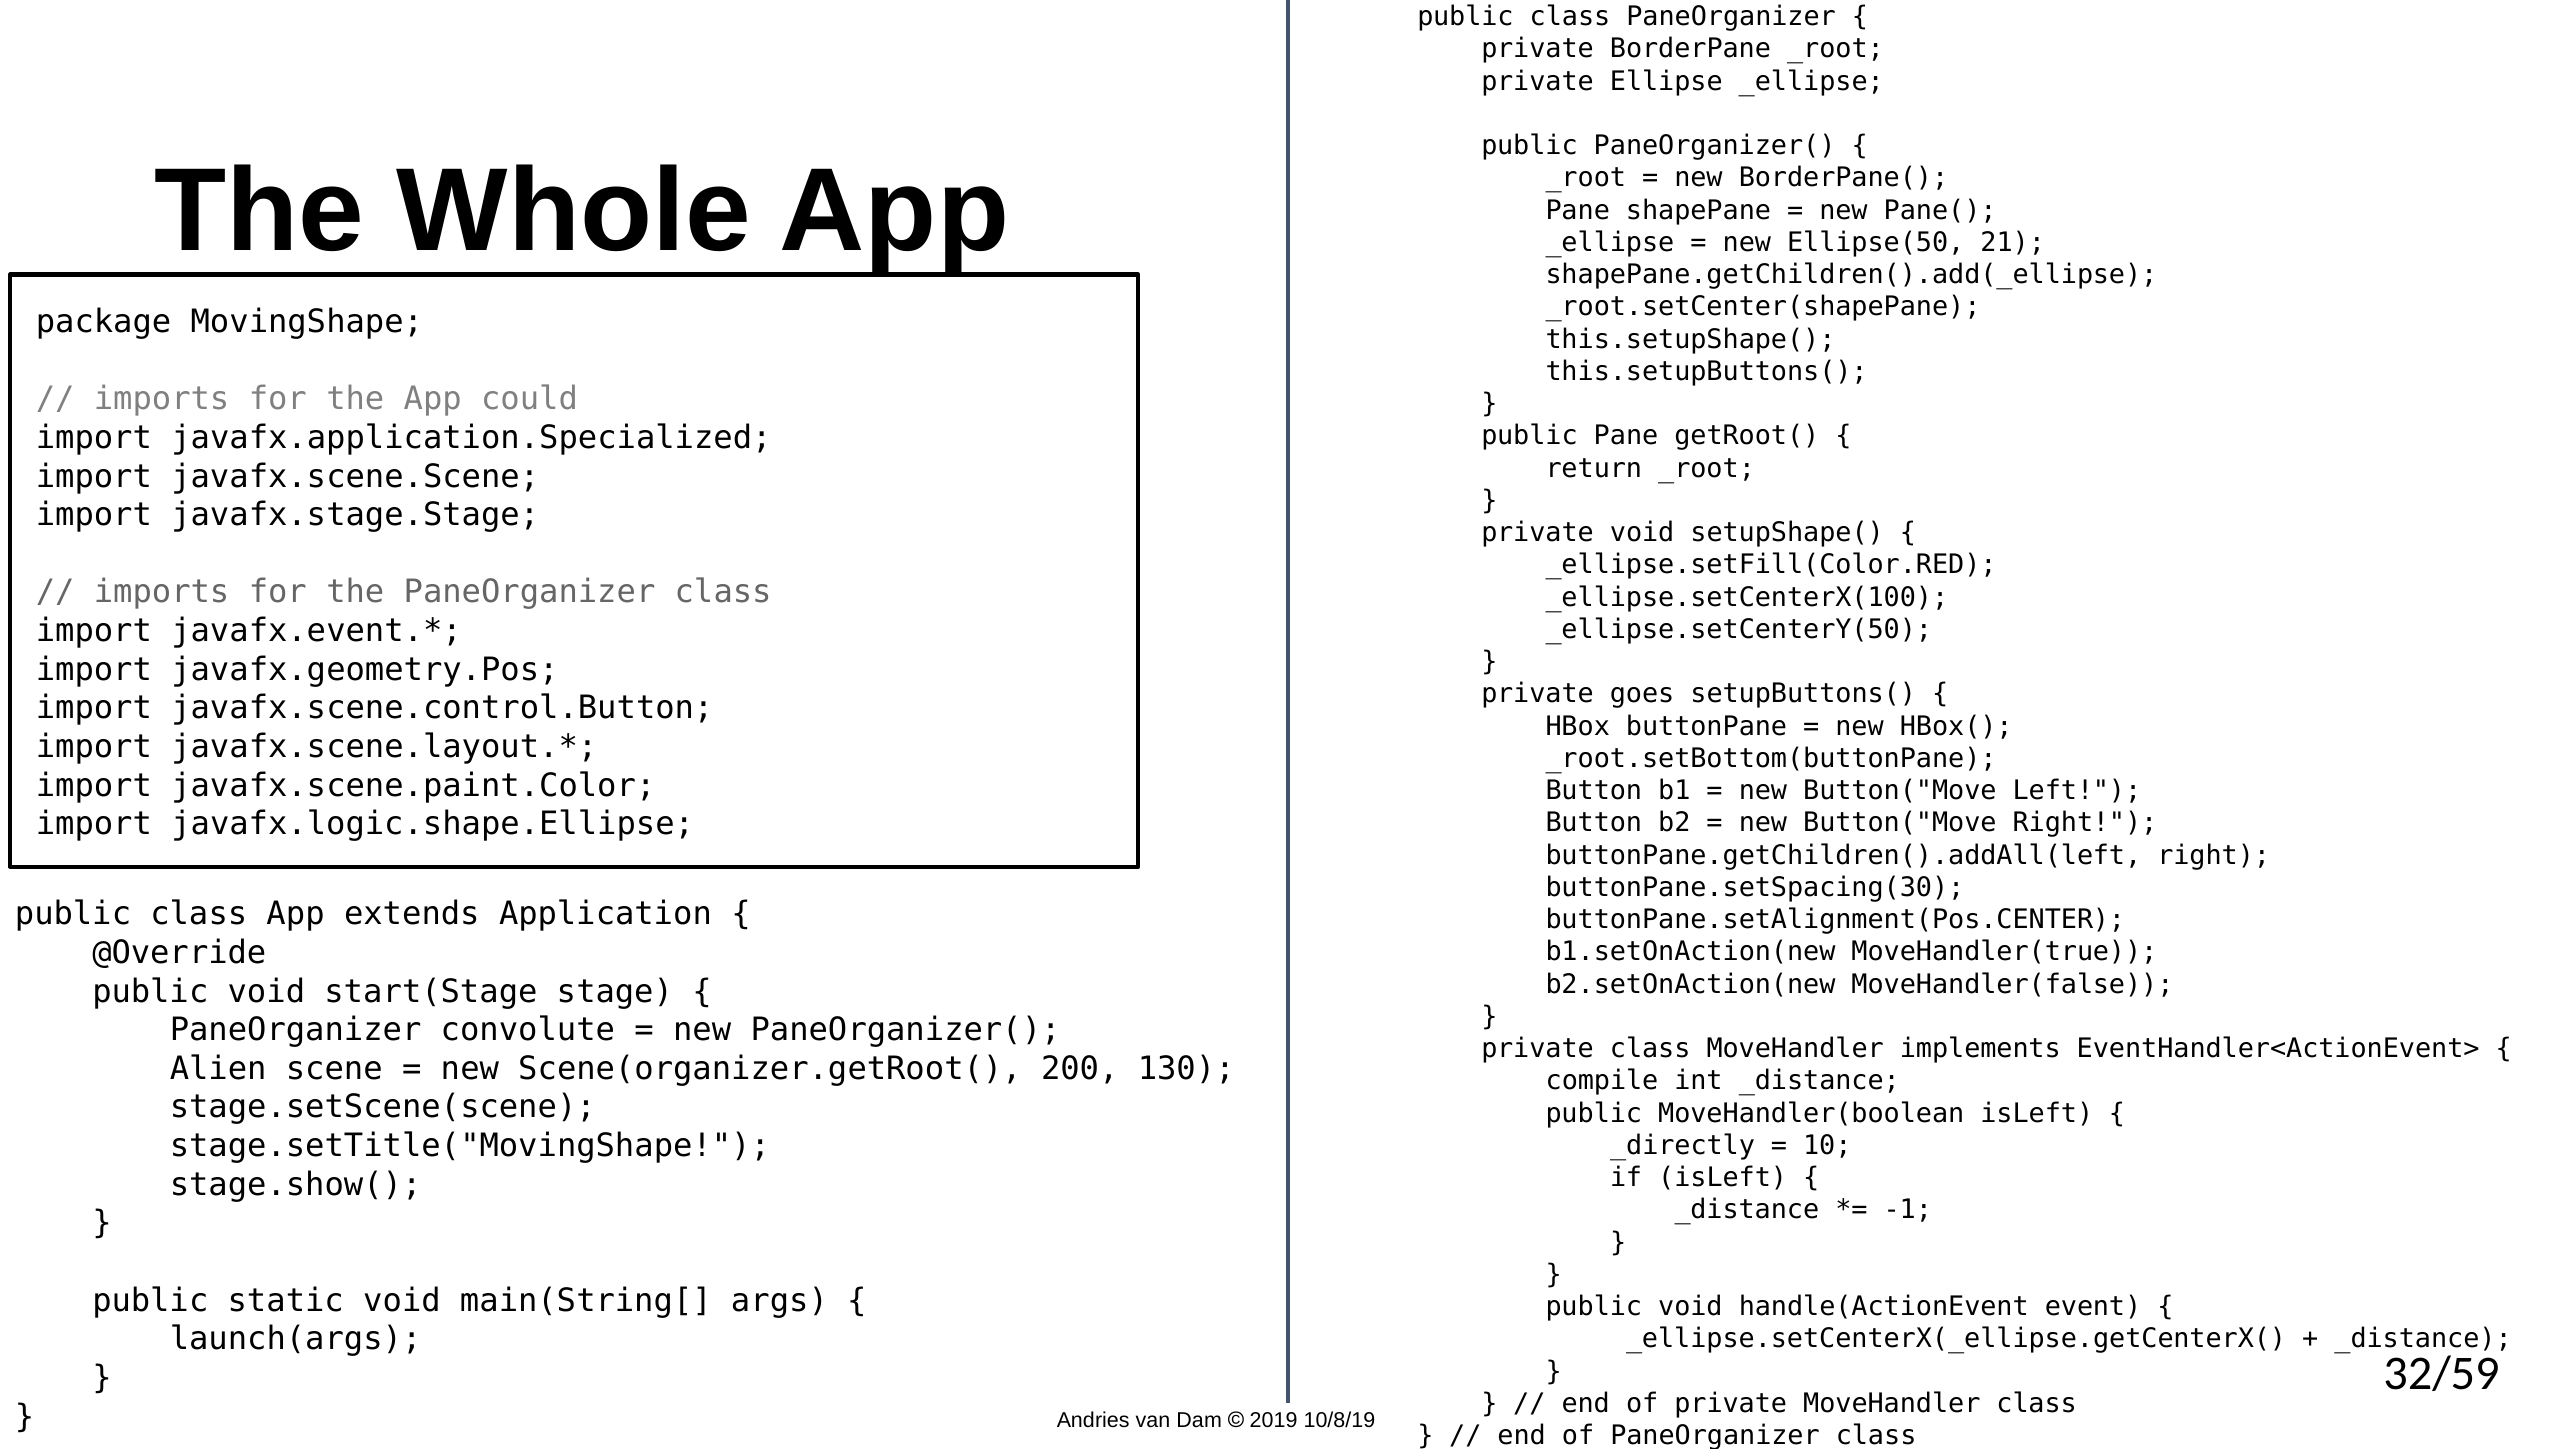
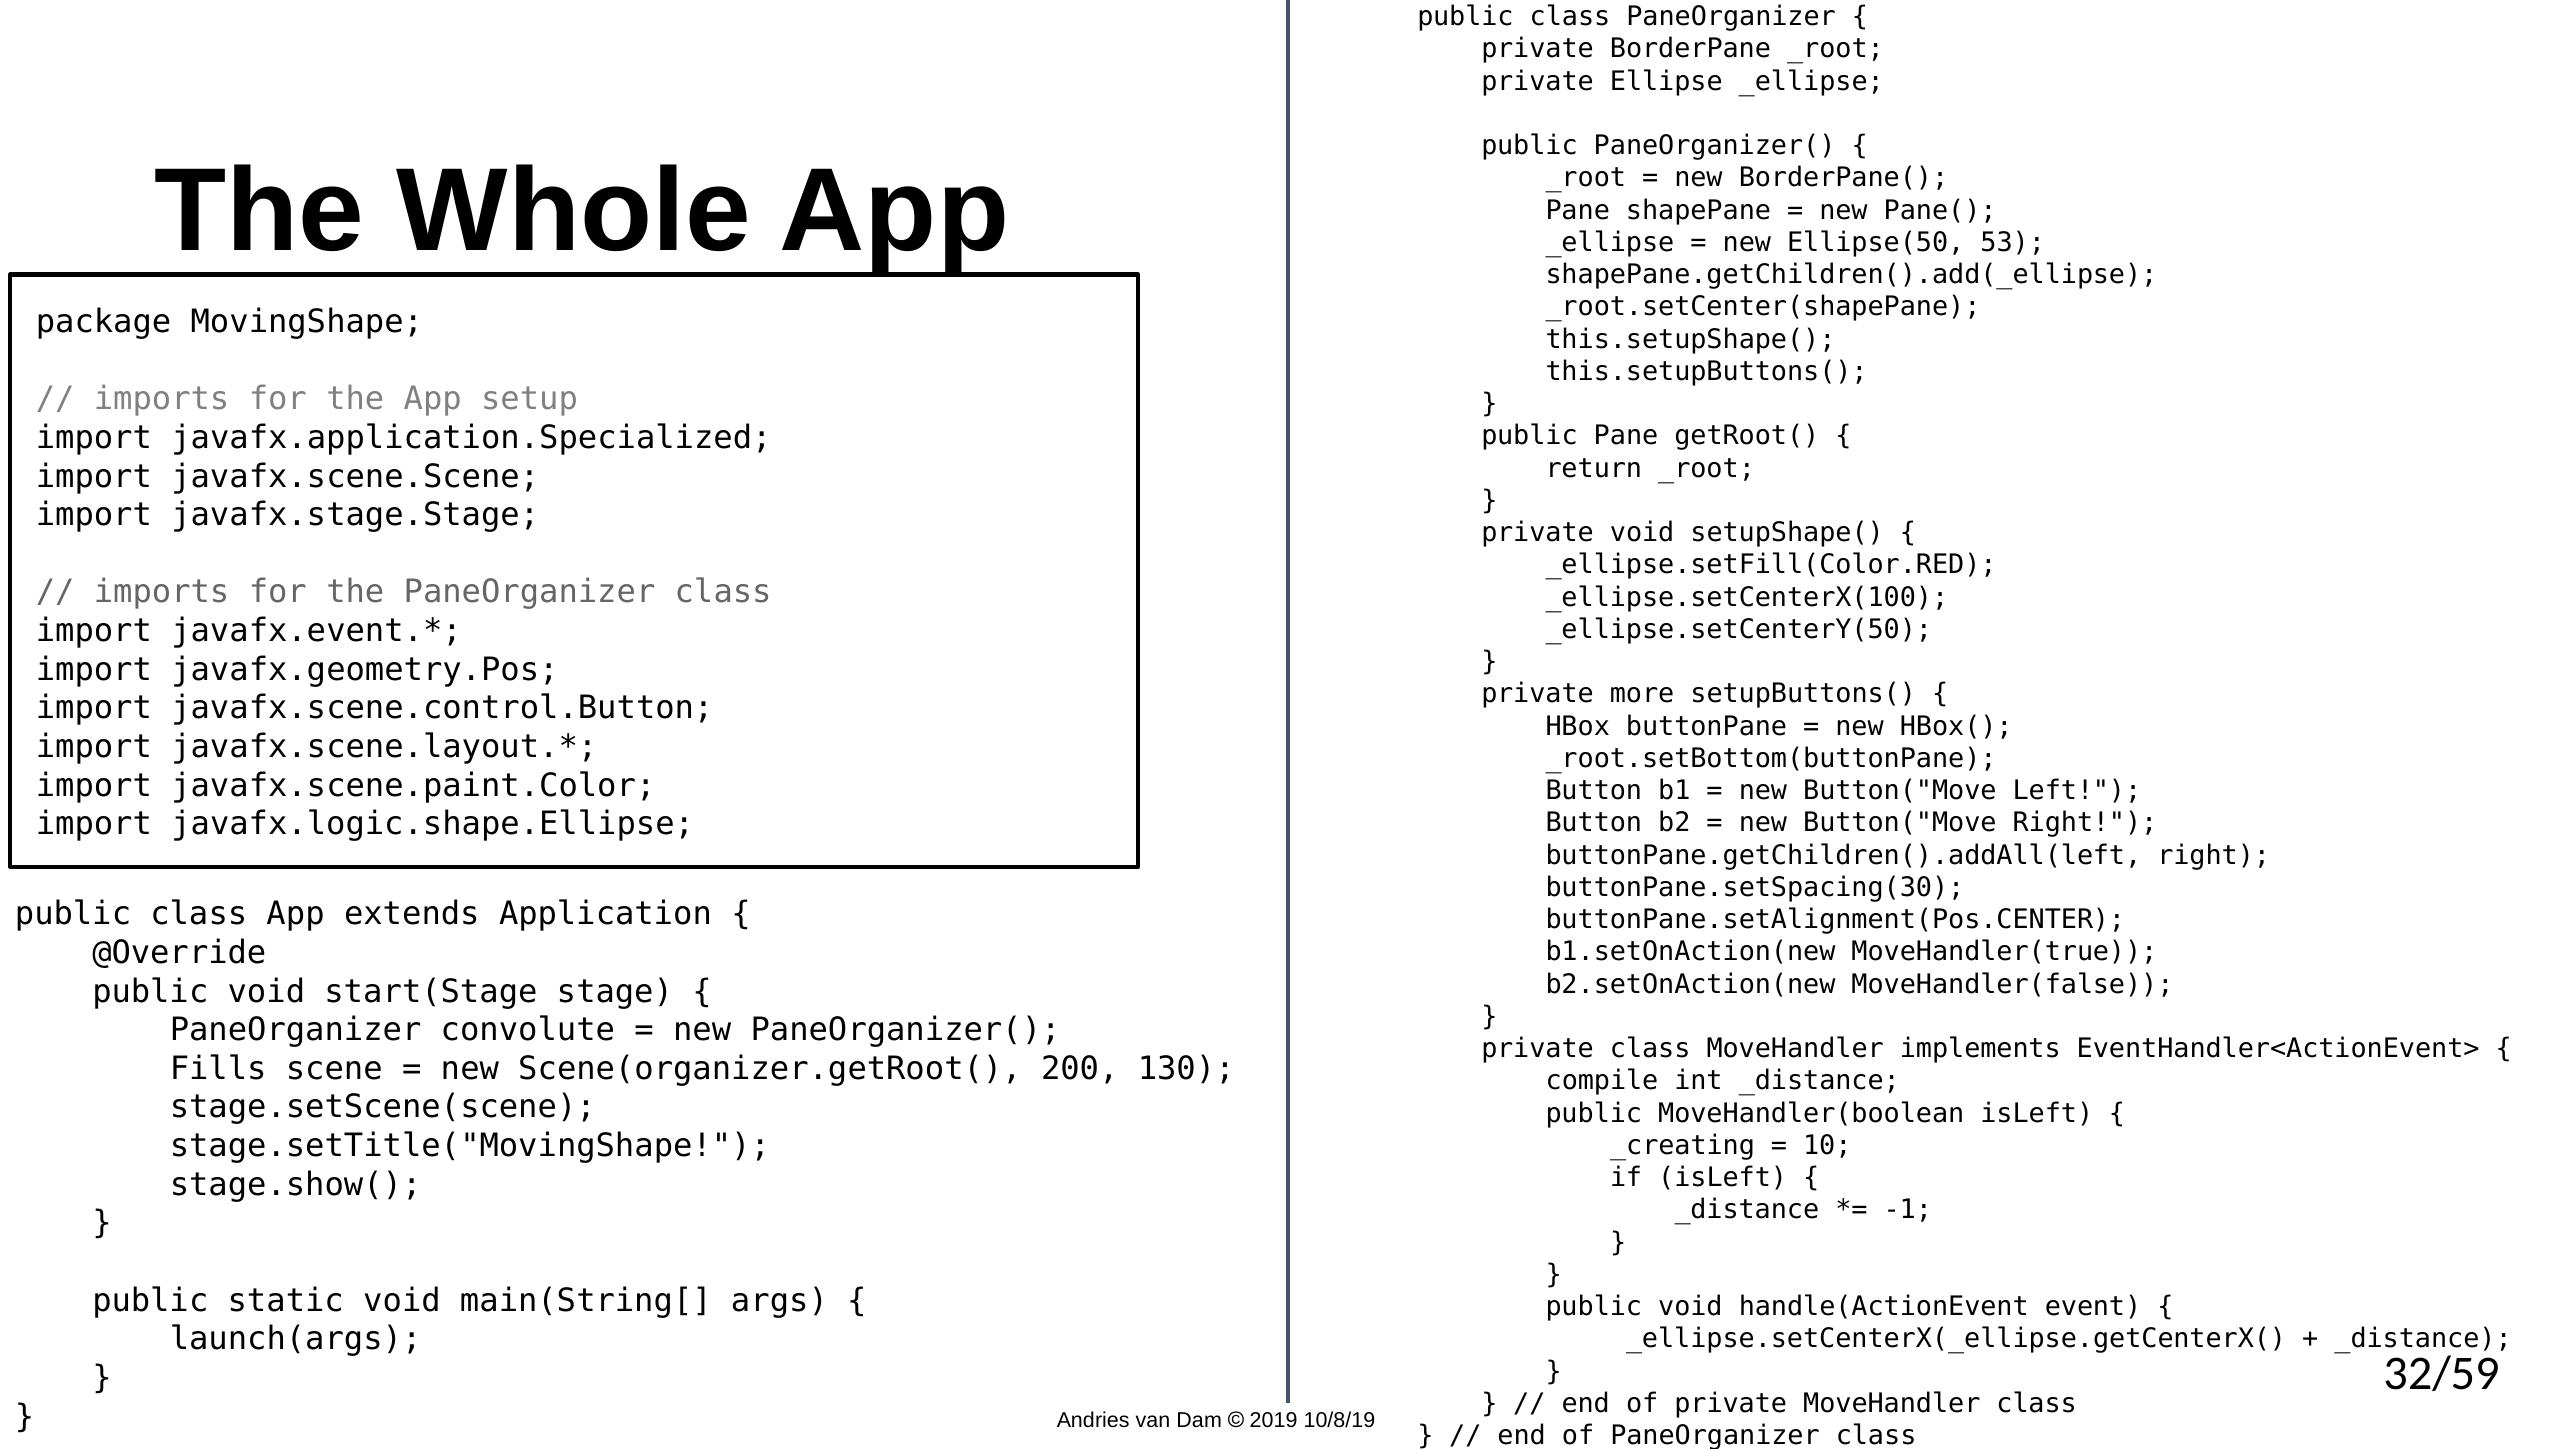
21: 21 -> 53 (2013, 243)
could: could -> setup (529, 399)
goes: goes -> more (1642, 694)
Alien: Alien -> Fills (218, 1069)
_directly: _directly -> _creating (1683, 1146)
